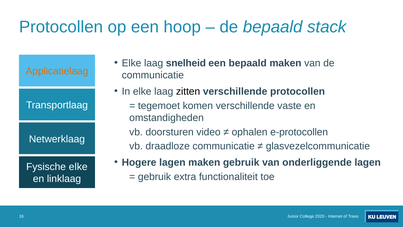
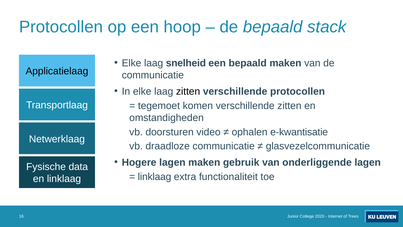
Applicatielaag colour: orange -> black (57, 71)
verschillende vaste: vaste -> zitten (289, 106)
e-protocollen: e-protocollen -> e-kwantisatie (299, 132)
Fysische elke: elke -> data (78, 167)
gebruik: gebruik -> linklaag (155, 176)
